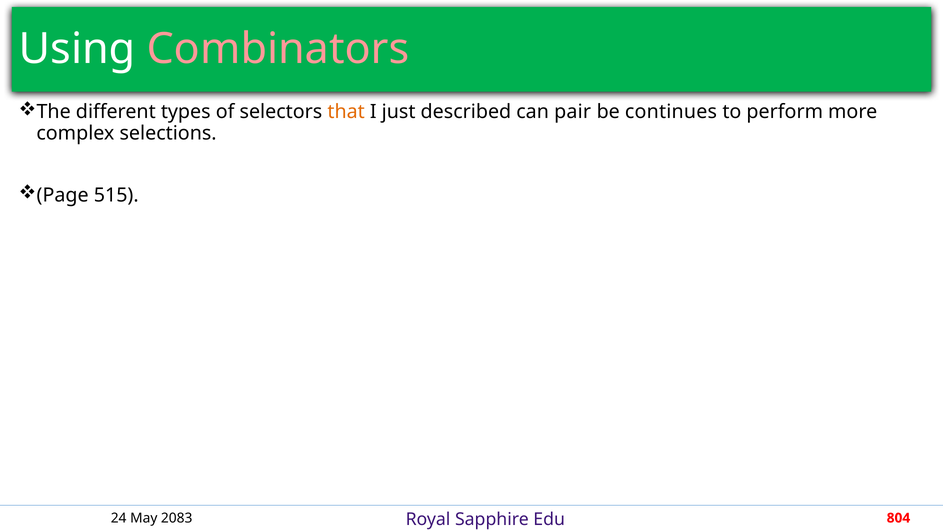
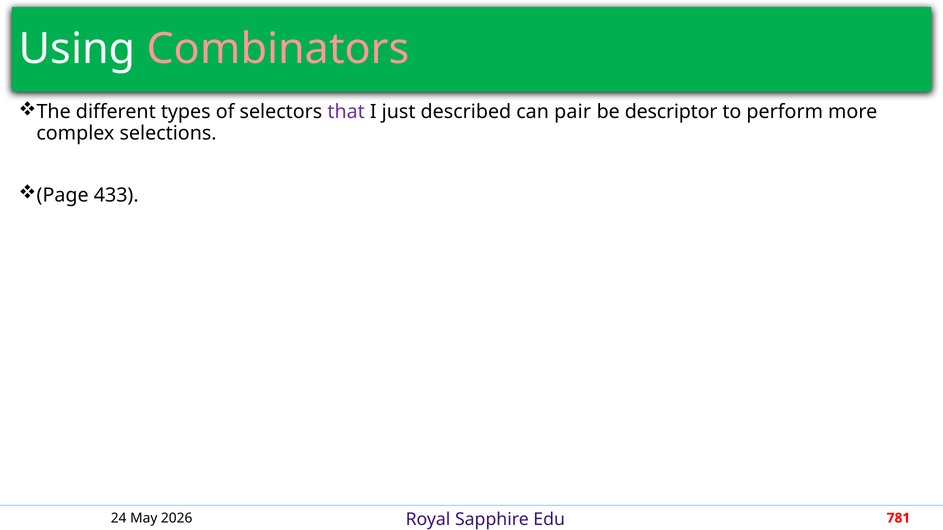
that colour: orange -> purple (346, 112)
continues: continues -> descriptor (671, 112)
515: 515 -> 433 (116, 195)
2083: 2083 -> 2026 (177, 518)
804: 804 -> 781 (898, 518)
